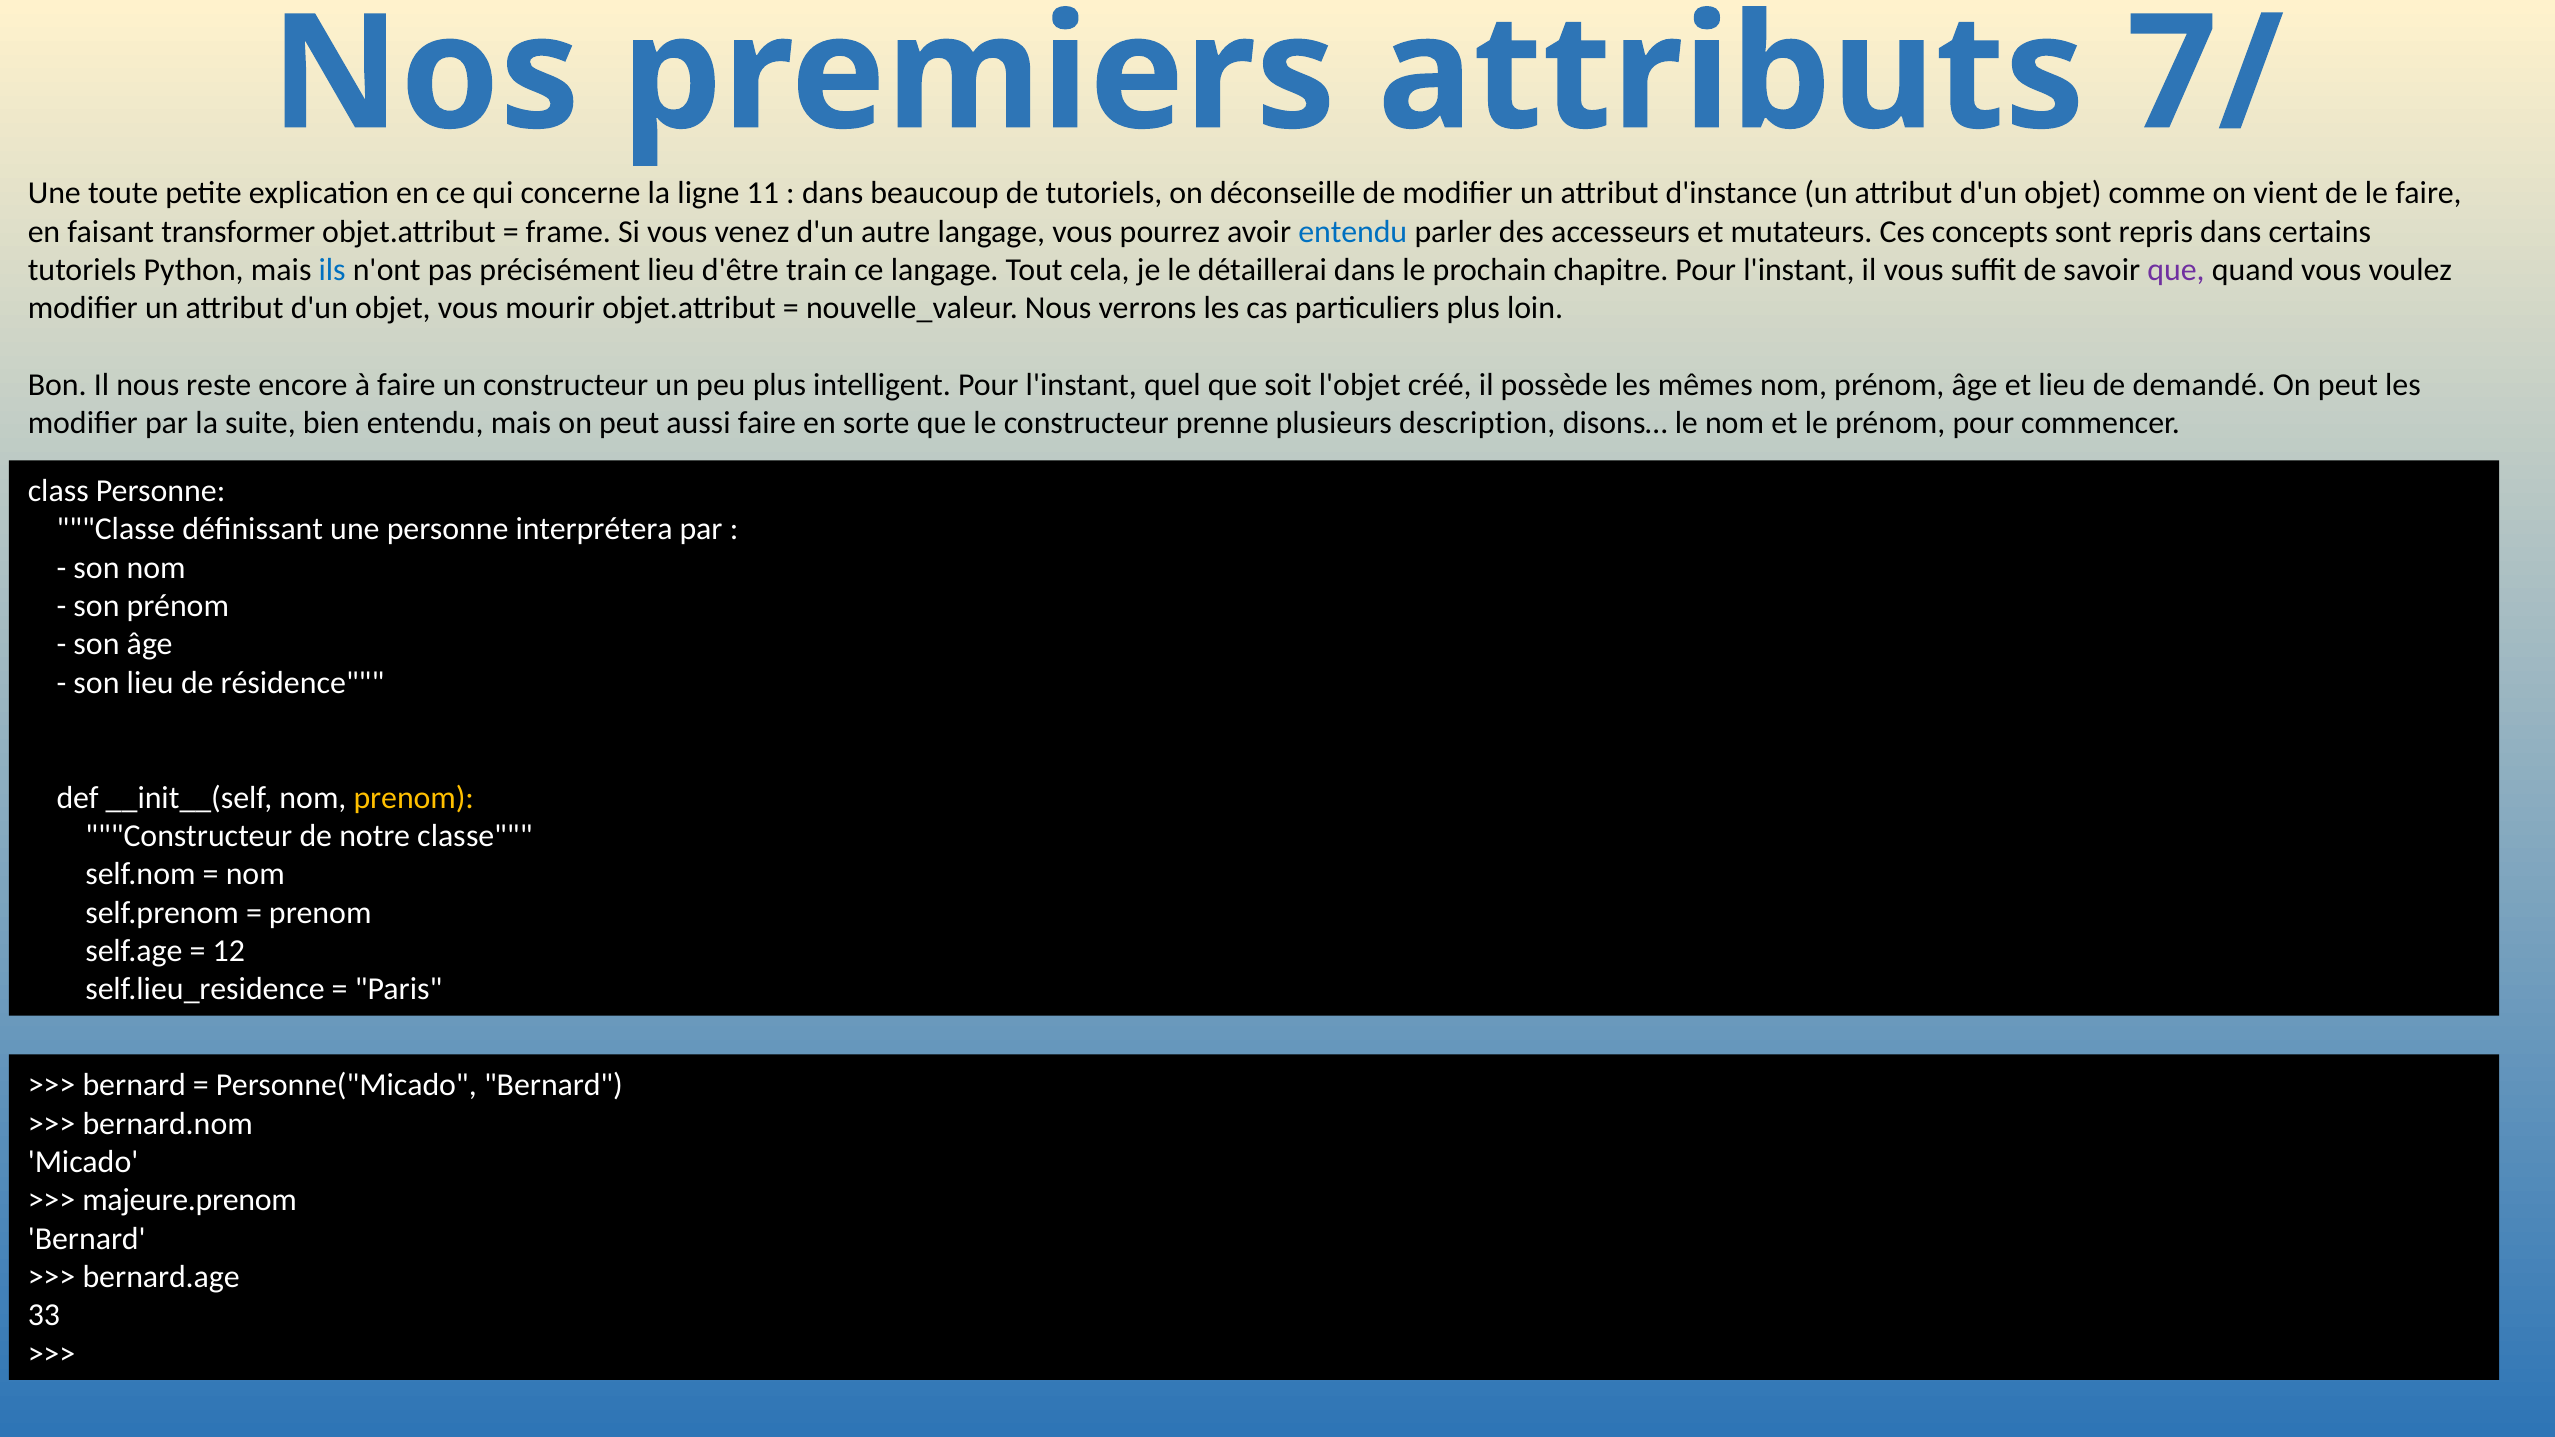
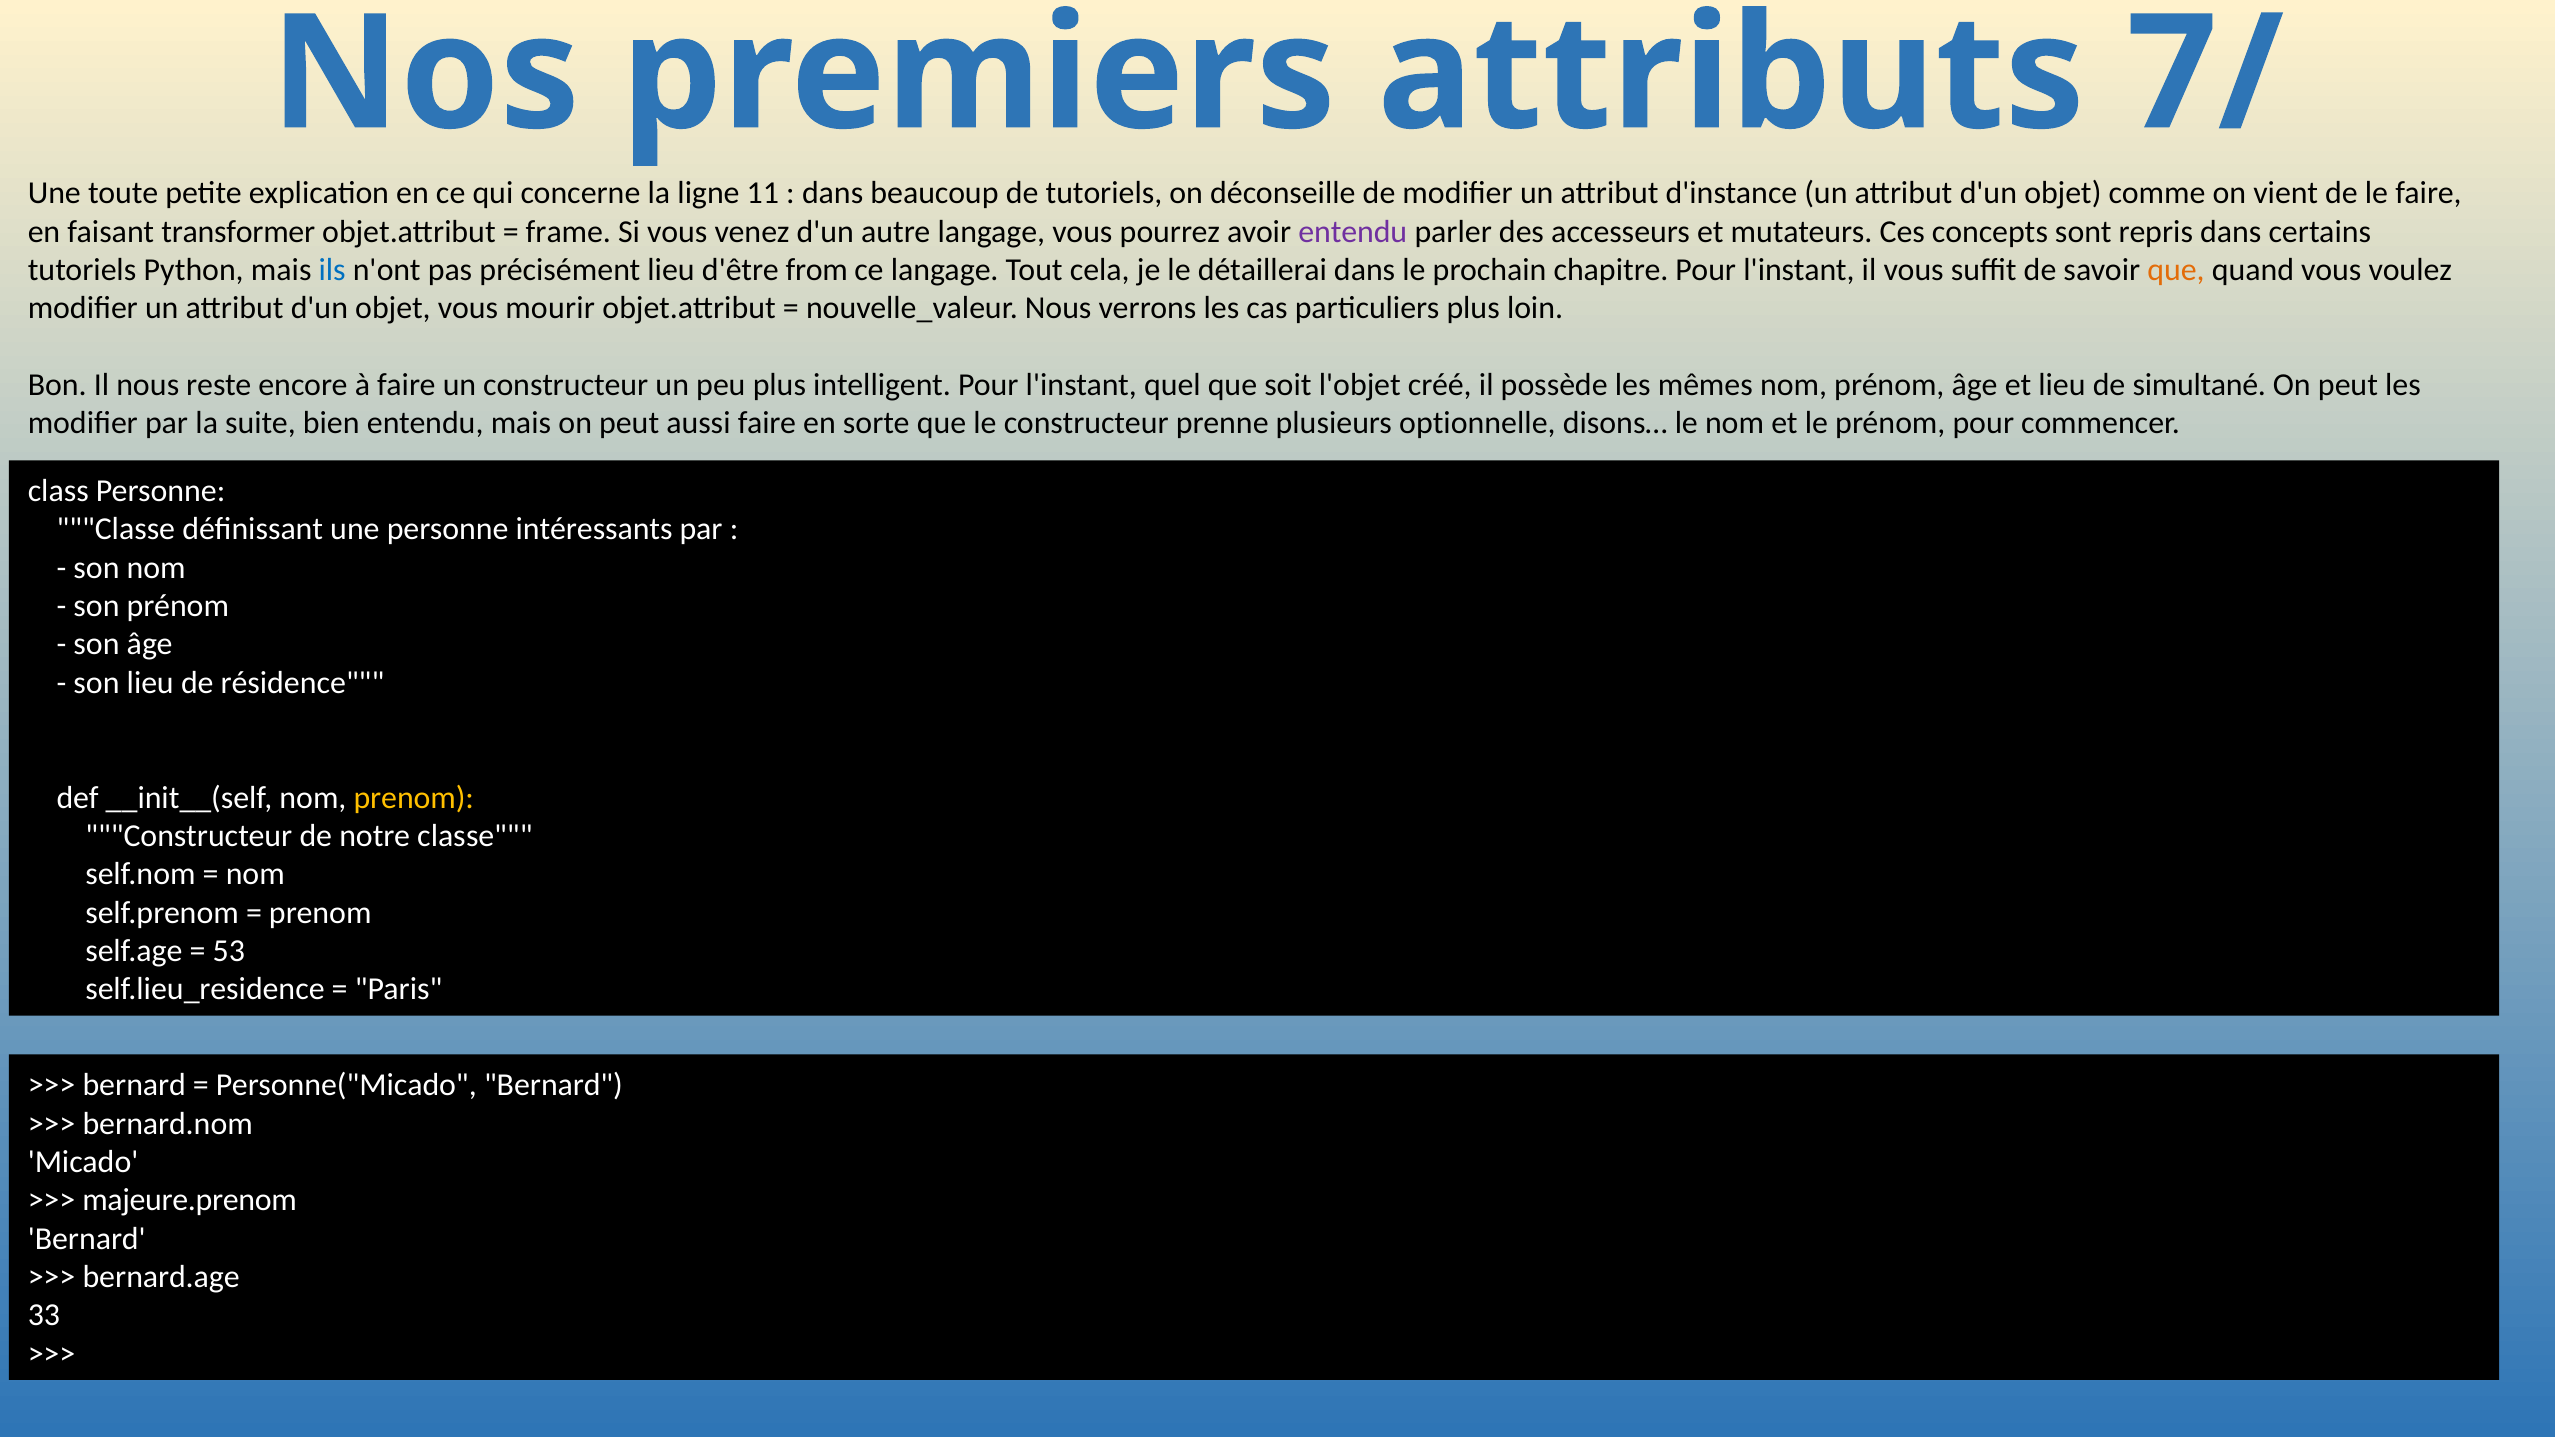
entendu colour: blue -> purple (1353, 232)
train: train -> from (817, 270)
que colour: purple -> orange (2176, 270)
demandé: demandé -> simultané (2199, 385)
description: description -> optionnelle (1477, 423)
interprétera: interprétera -> intéressants (594, 529)
12: 12 -> 53 (229, 951)
